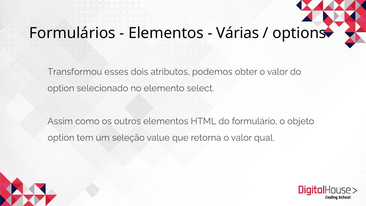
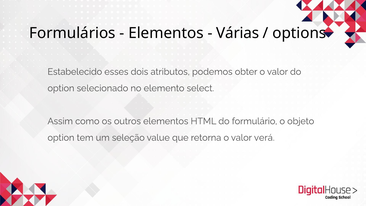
Transformou: Transformou -> Estabelecido (75, 72)
qual: qual -> verá (264, 138)
